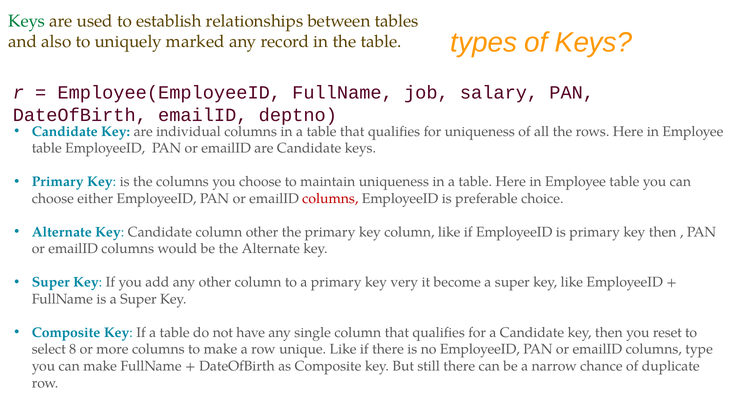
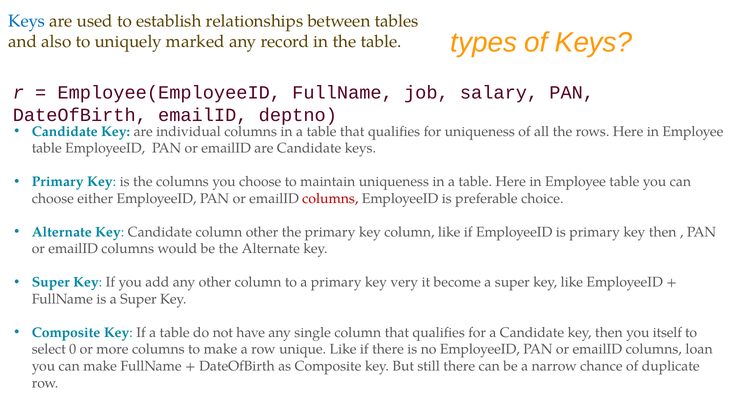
Keys colour: green -> blue (27, 21)
reset: reset -> itself (667, 333)
8: 8 -> 0 (73, 349)
type: type -> loan (699, 349)
